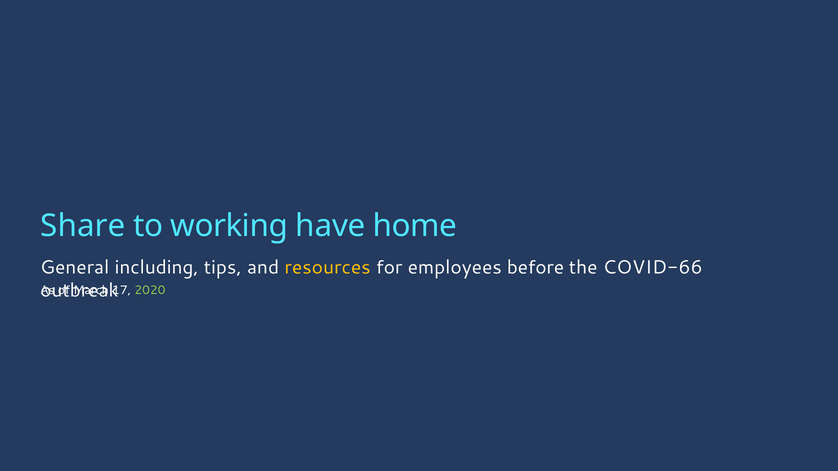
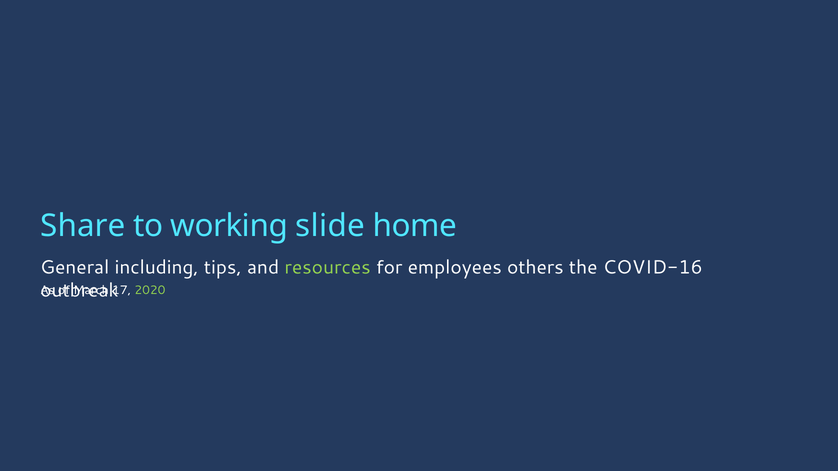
have: have -> slide (330, 226)
resources colour: yellow -> light green (328, 268)
before: before -> others (535, 268)
COVID-66: COVID-66 -> COVID-16 (653, 268)
